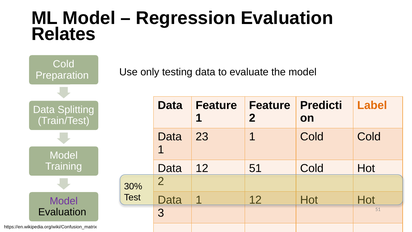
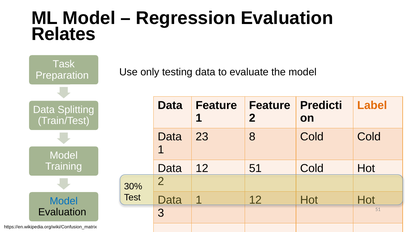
Cold: Cold -> Task (64, 64)
23 1: 1 -> 8 (252, 137)
Model colour: purple -> blue (64, 201)
